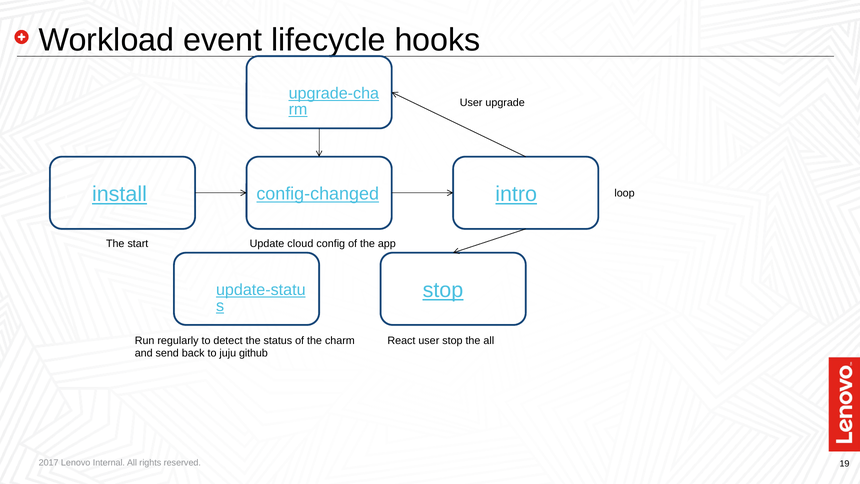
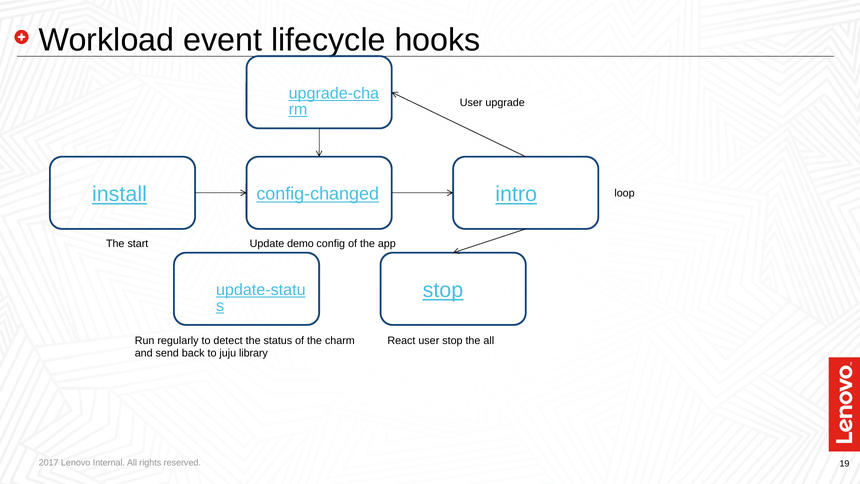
cloud: cloud -> demo (300, 243)
github: github -> library (253, 353)
